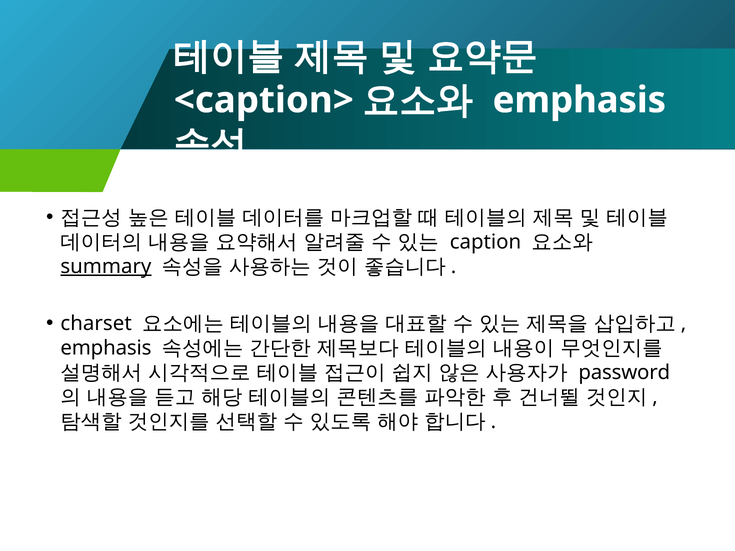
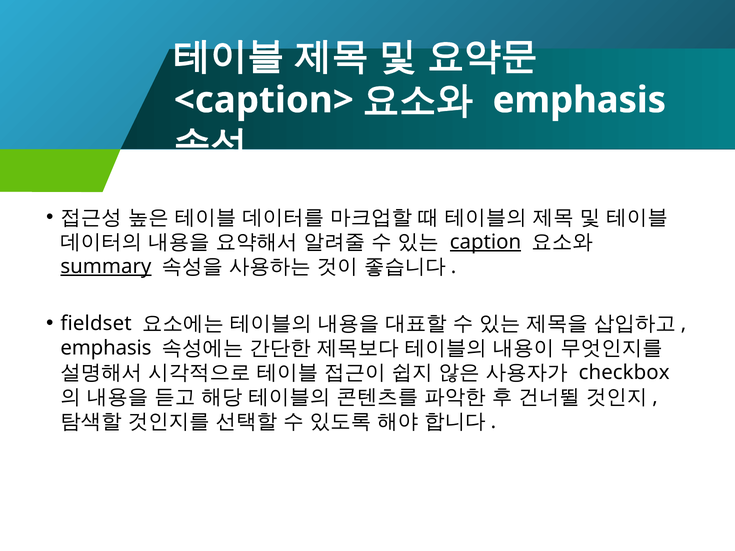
caption underline: none -> present (486, 242)
charset: charset -> fieldset (96, 324)
password: password -> checkbox (624, 373)
